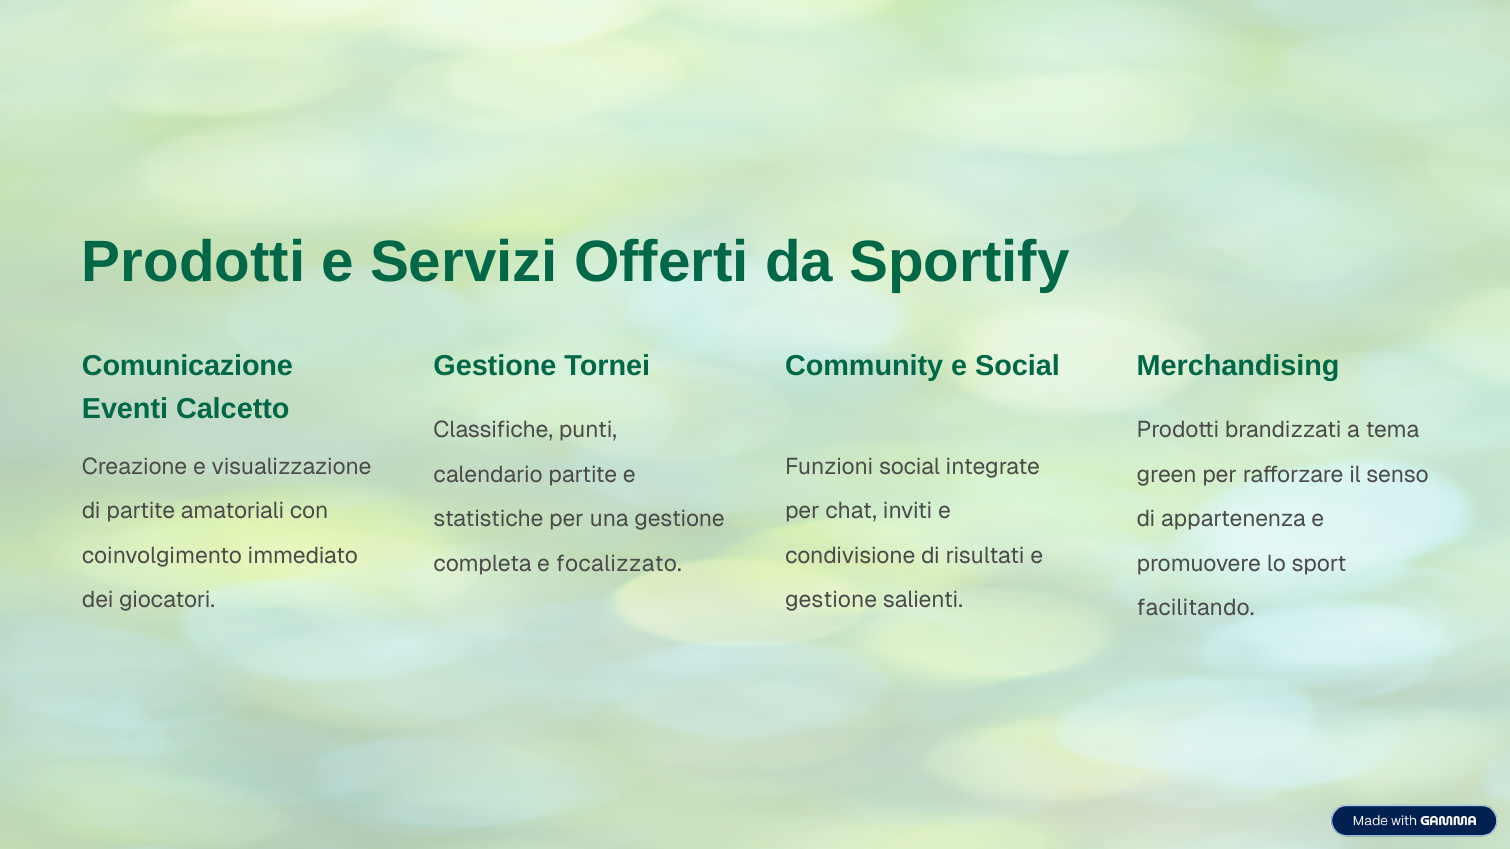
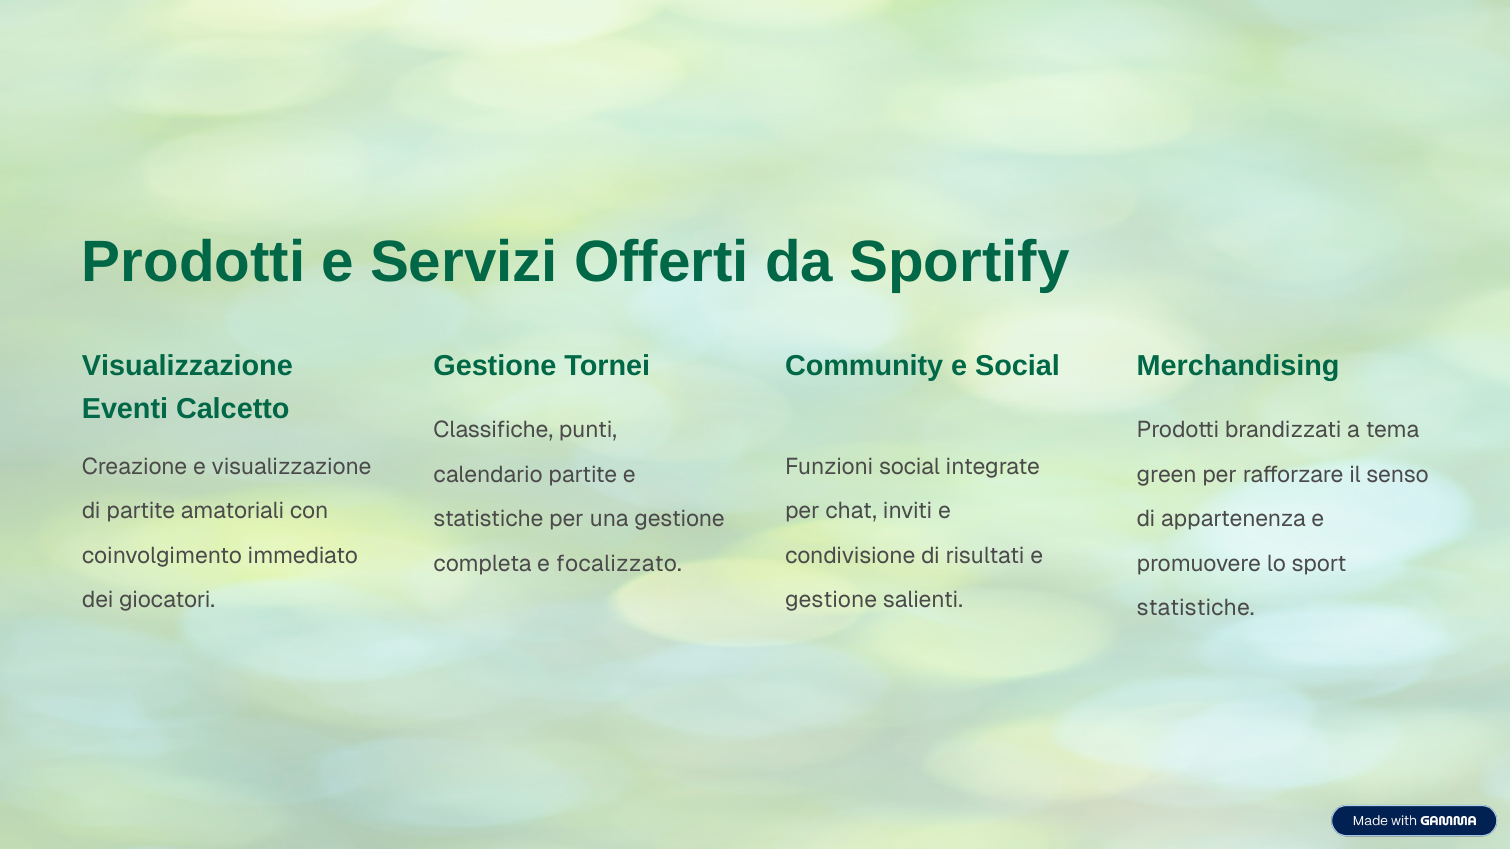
Comunicazione: Comunicazione -> Visualizzazione (187, 366)
facilitando: facilitando -> statistiche (1196, 608)
